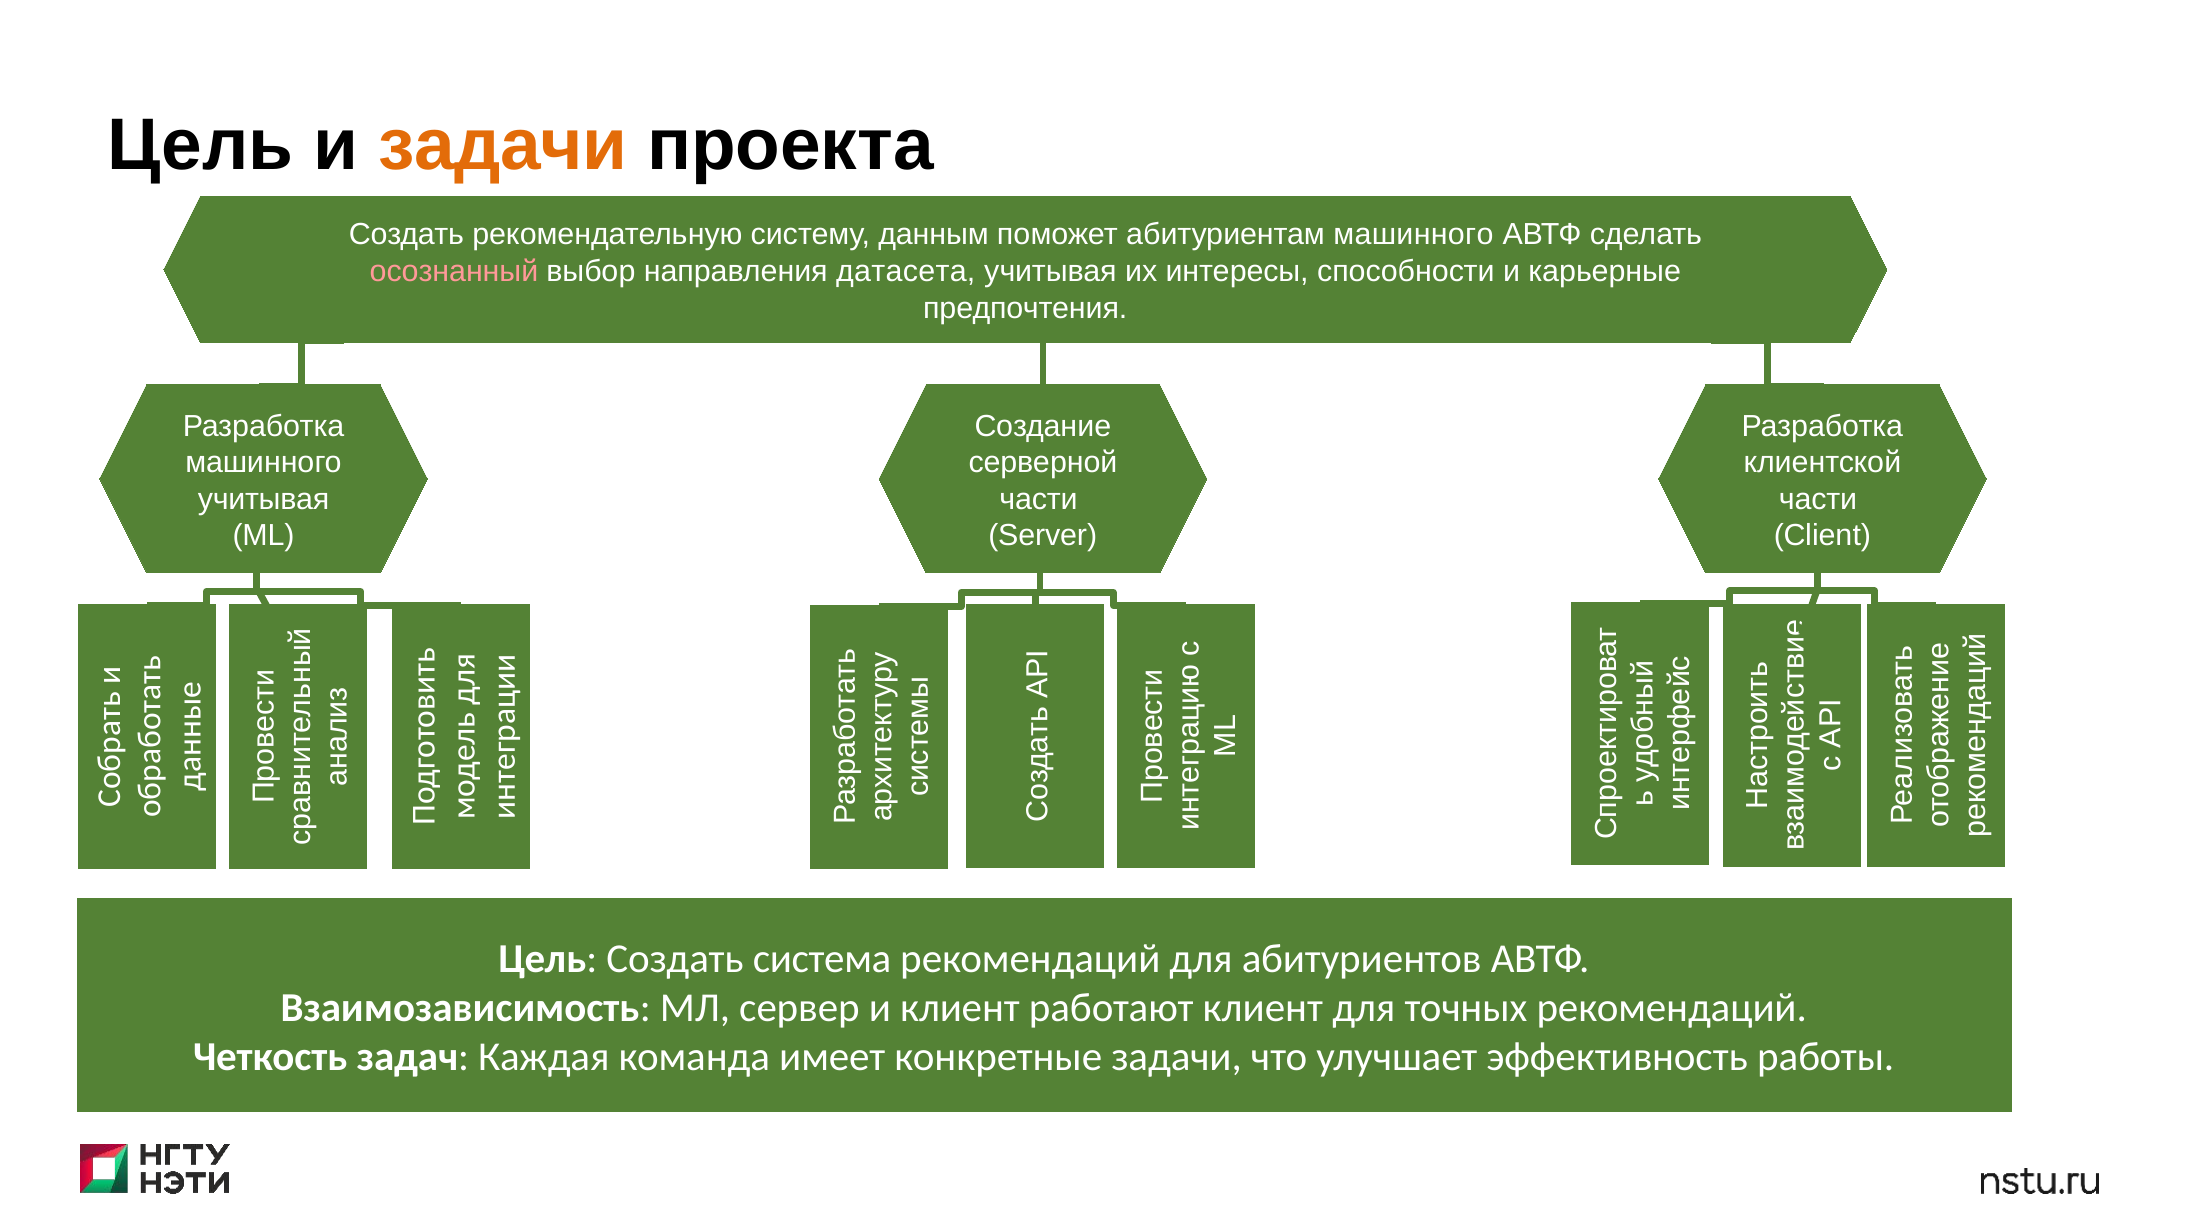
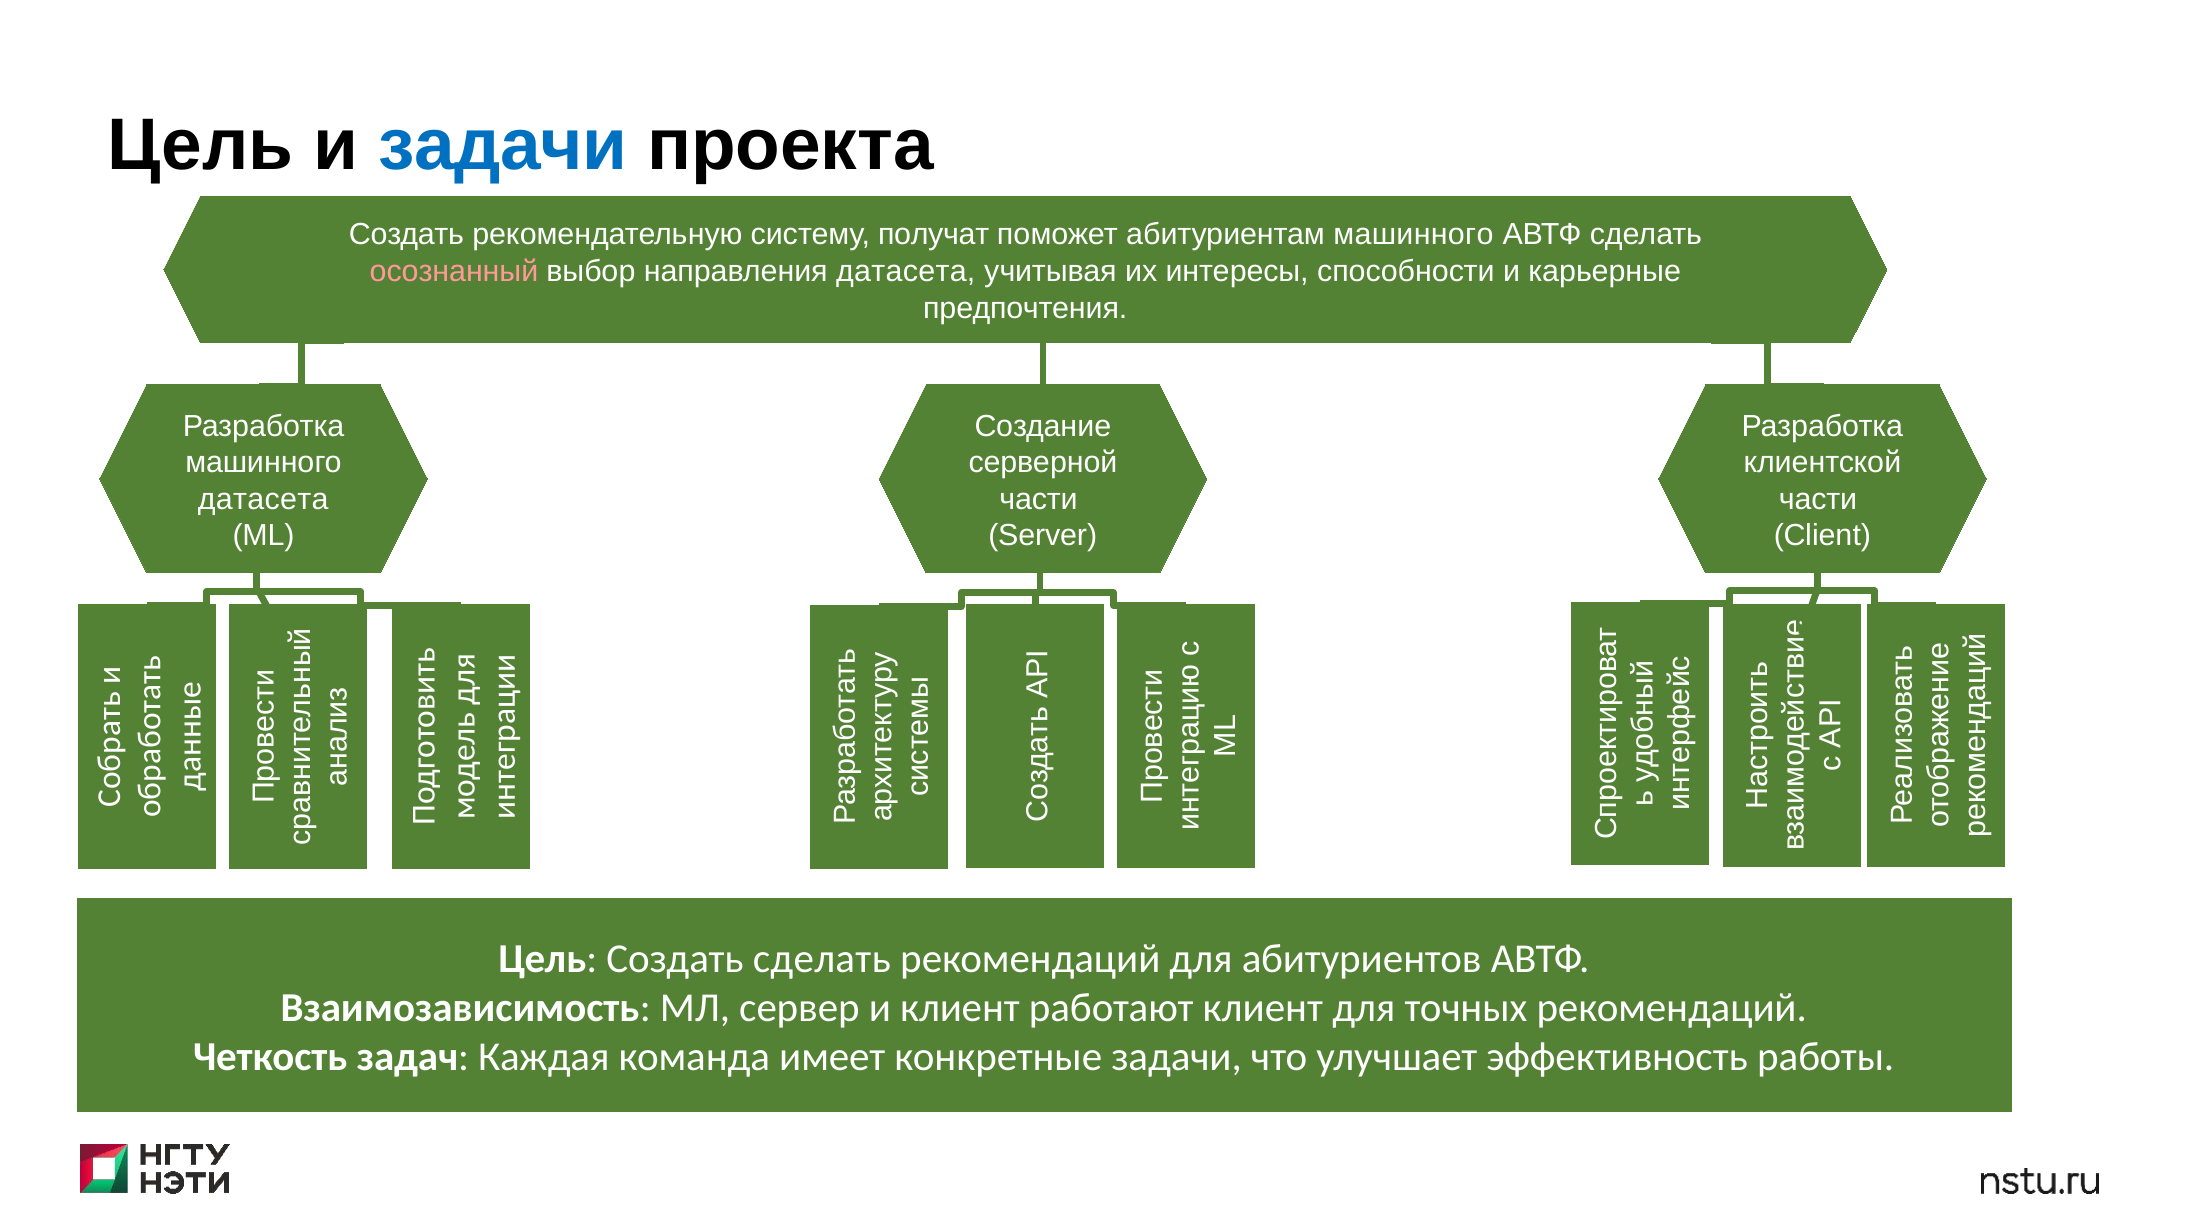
задачи colour: orange -> blue (503, 145)
данным: данным -> получат (934, 235)
учитывая: учитывая -> датасета (263, 499)
Создать система: система -> сделать (822, 958)
